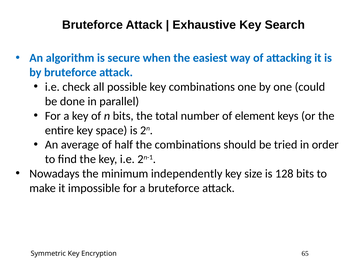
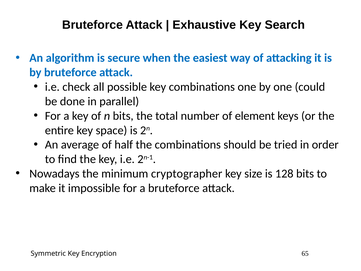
independently: independently -> cryptographer (187, 173)
